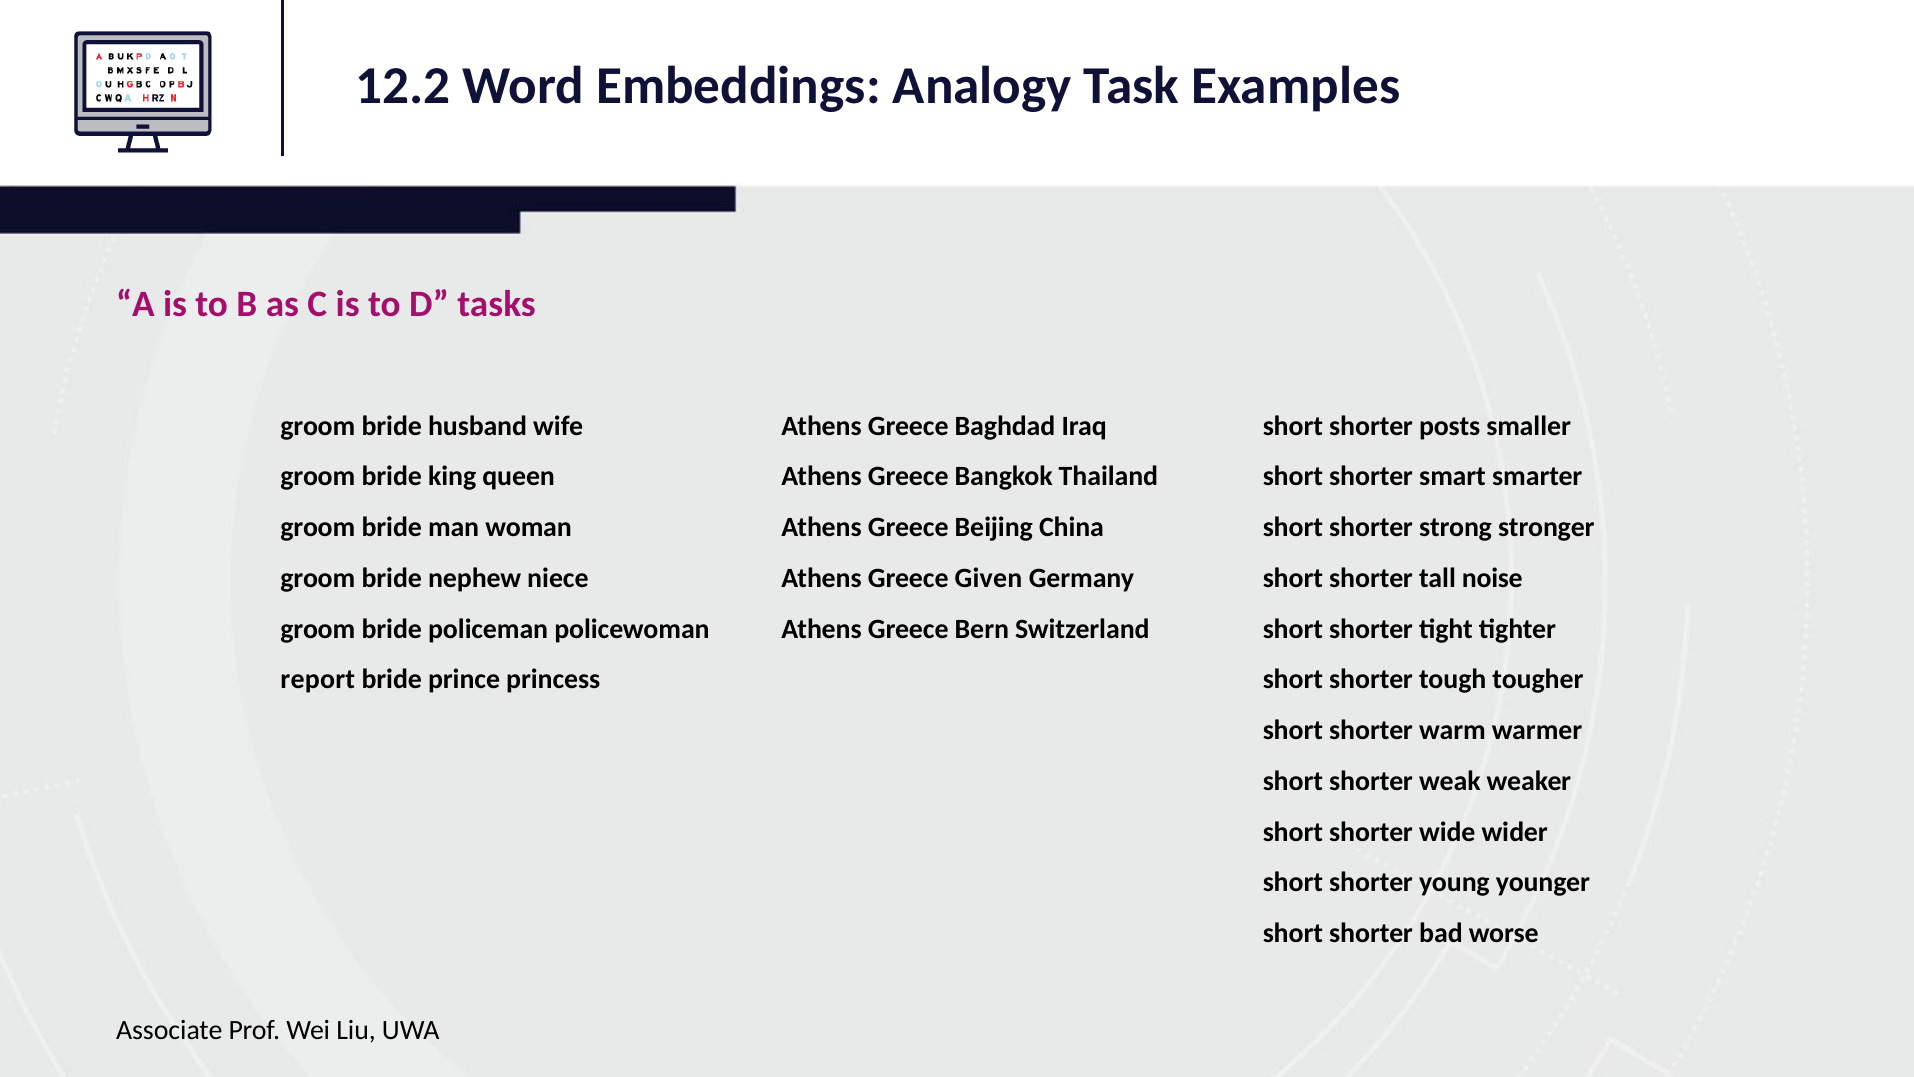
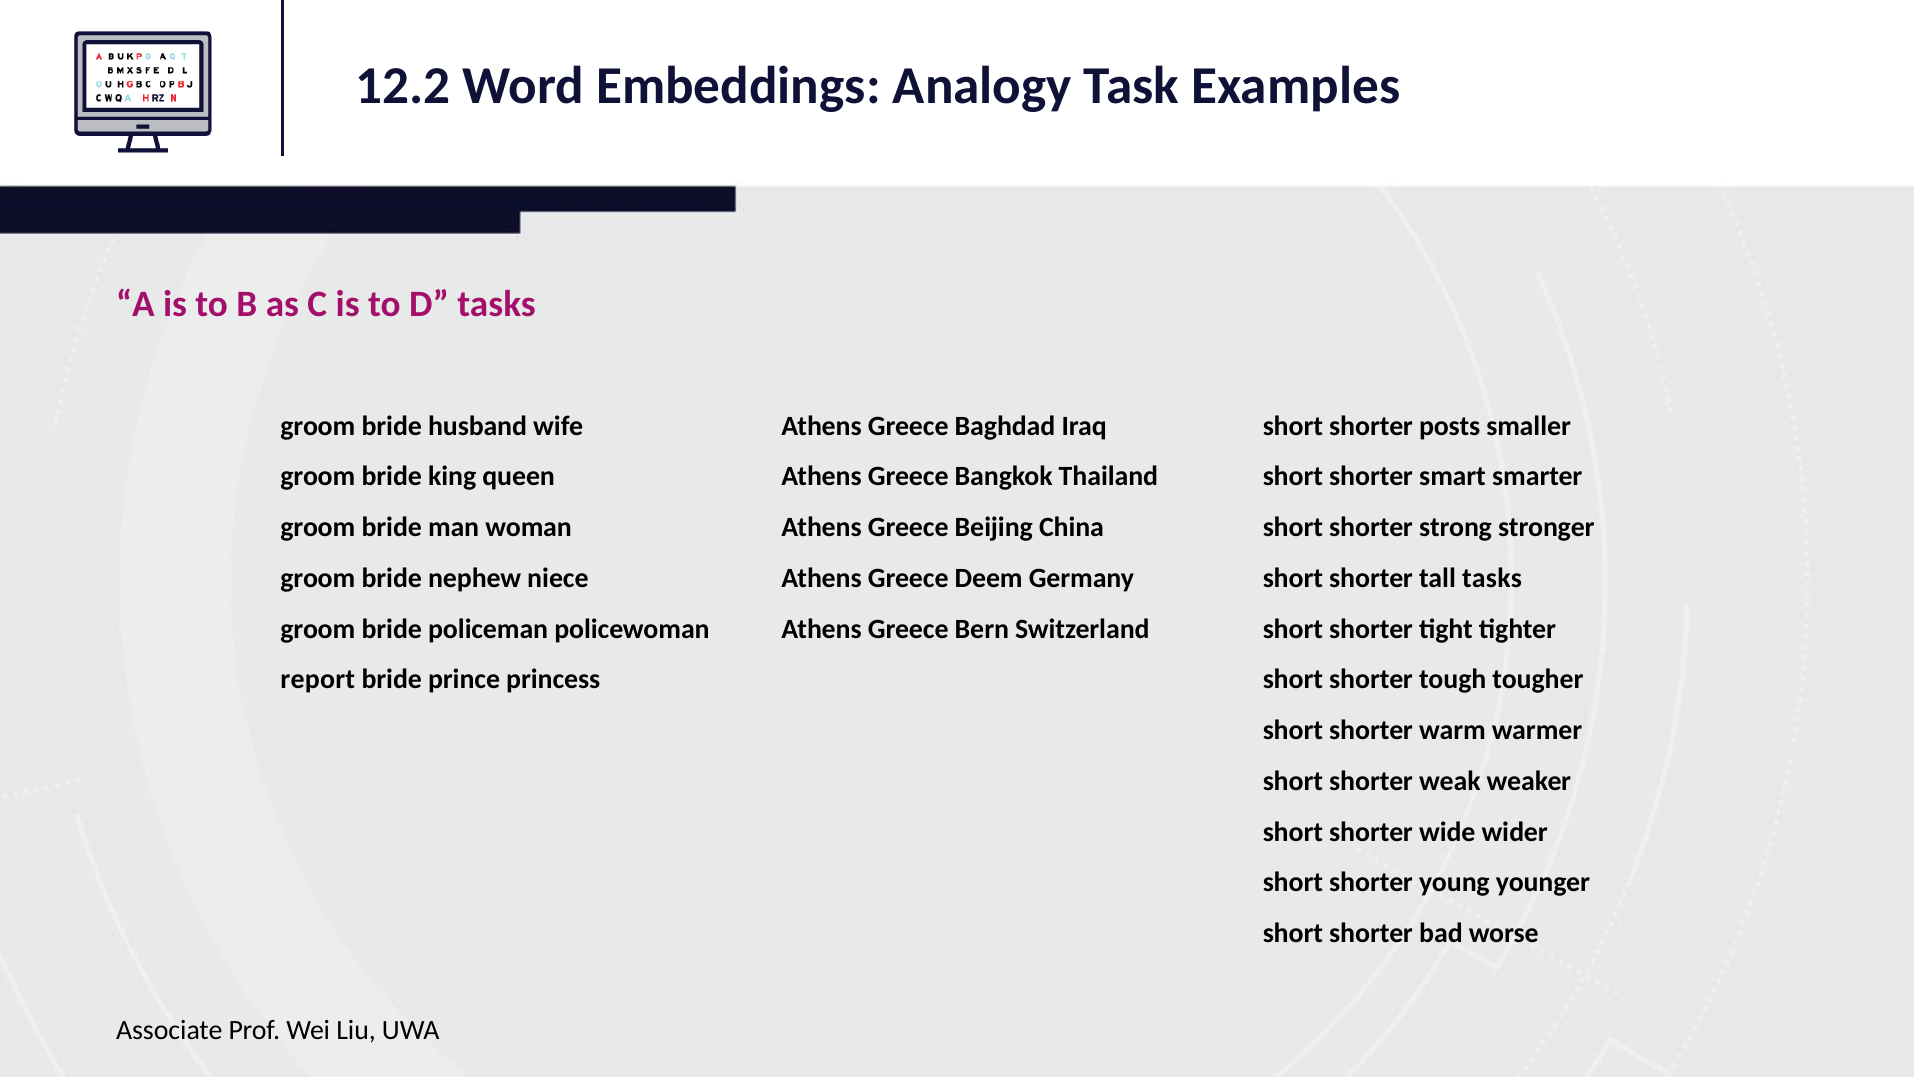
Given: Given -> Deem (989, 578)
tall noise: noise -> tasks (1492, 578)
